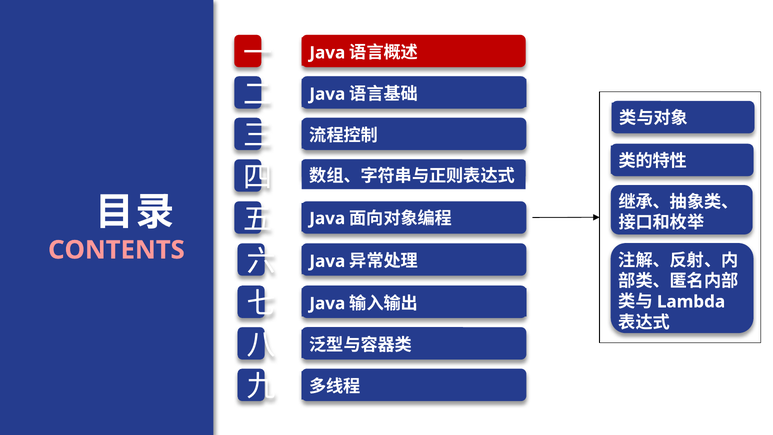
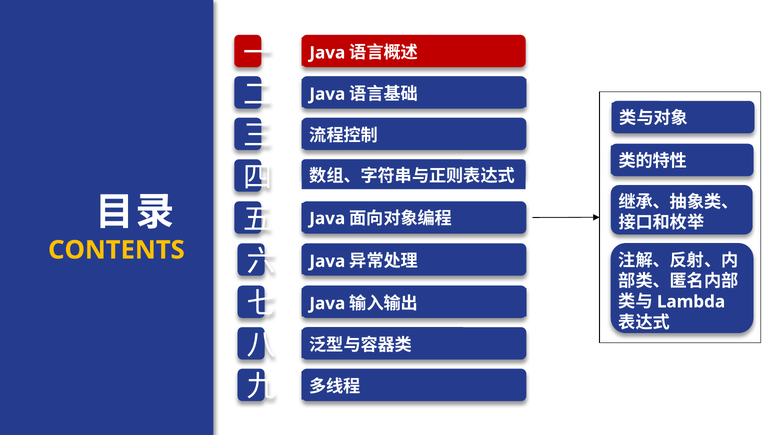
CONTENTS colour: pink -> yellow (116, 250)
